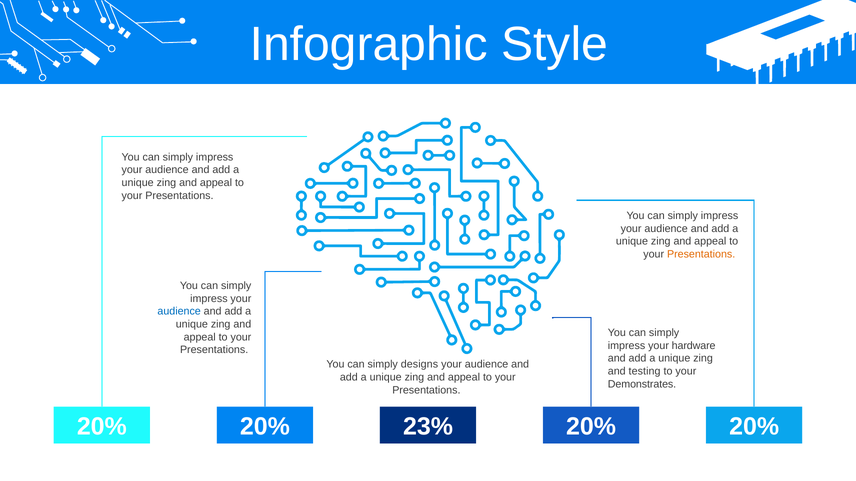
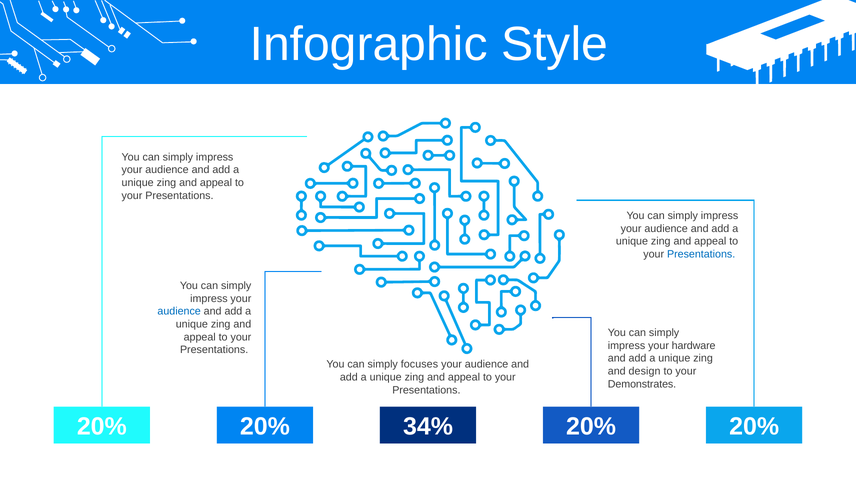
Presentations colour: orange -> blue (701, 255)
designs: designs -> focuses (419, 365)
testing: testing -> design (645, 372)
23%: 23% -> 34% (428, 427)
